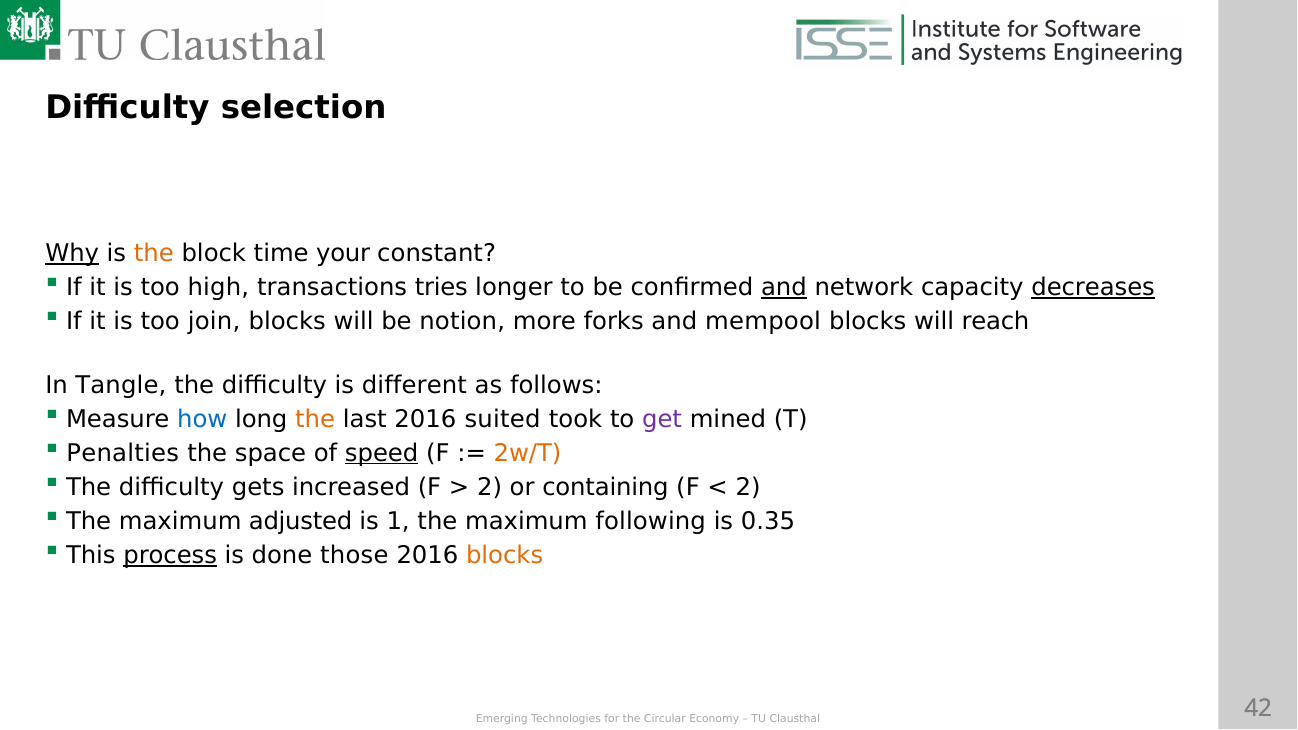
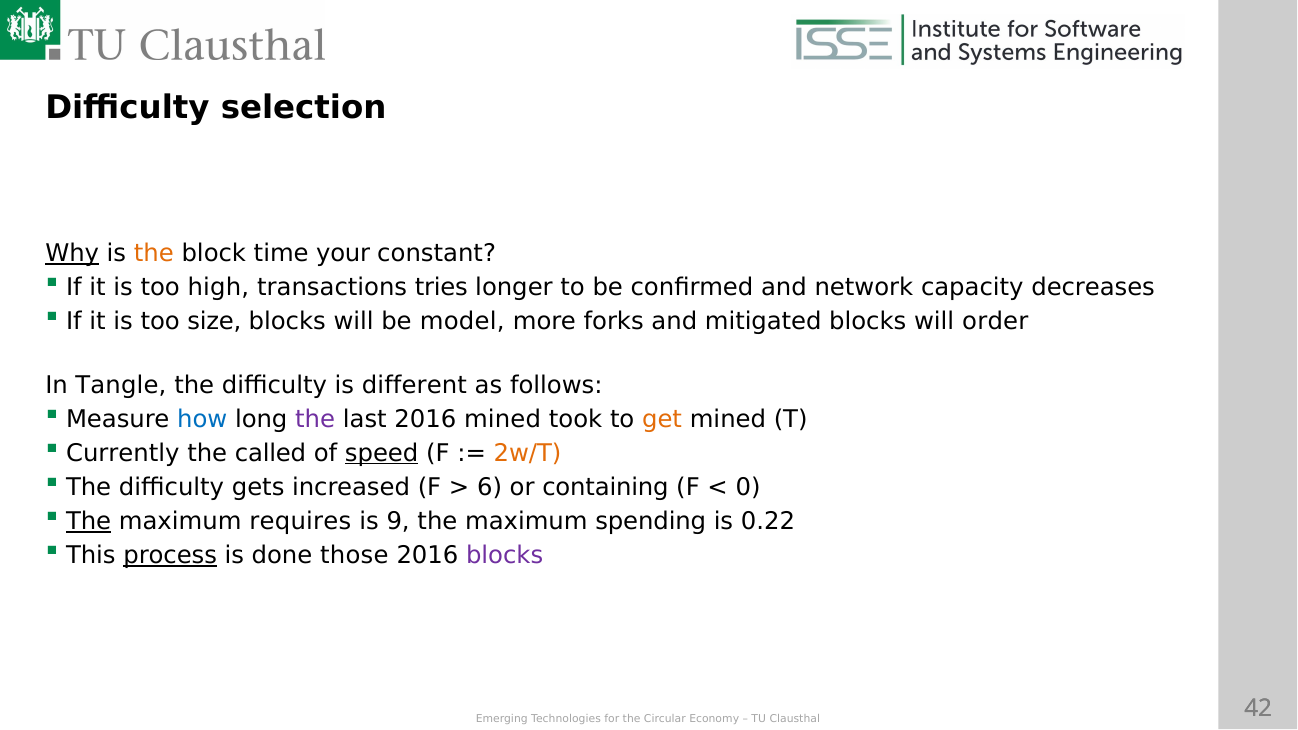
and underline: present -> none (784, 288)
decreases underline: present -> none (1093, 288)
join: join -> size (214, 322)
notion: notion -> model (462, 322)
mempool: mempool -> mitigated (763, 322)
reach: reach -> order (995, 322)
the colour: orange -> purple (315, 419)
2016 suited: suited -> mined (503, 419)
get colour: purple -> orange (662, 419)
Penalties: Penalties -> Currently (123, 453)
space: space -> called (271, 453)
2: 2 -> 6 (490, 487)
2: 2 -> 0 (748, 487)
The underline: none -> present (89, 521)
adjusted: adjusted -> requires (300, 521)
1: 1 -> 9 (398, 521)
following: following -> spending (651, 521)
0.35: 0.35 -> 0.22 (768, 521)
blocks colour: orange -> purple (505, 556)
